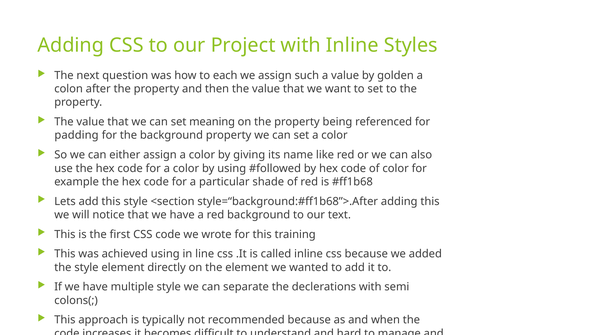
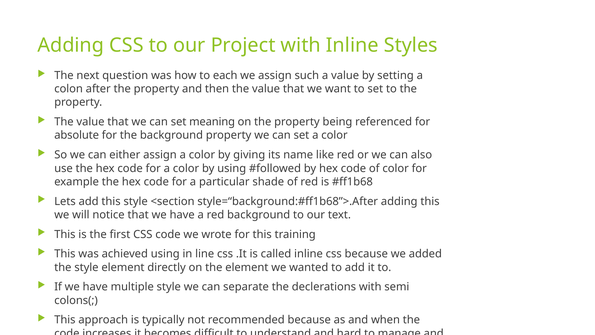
golden: golden -> setting (395, 75)
padding: padding -> absolute (77, 135)
